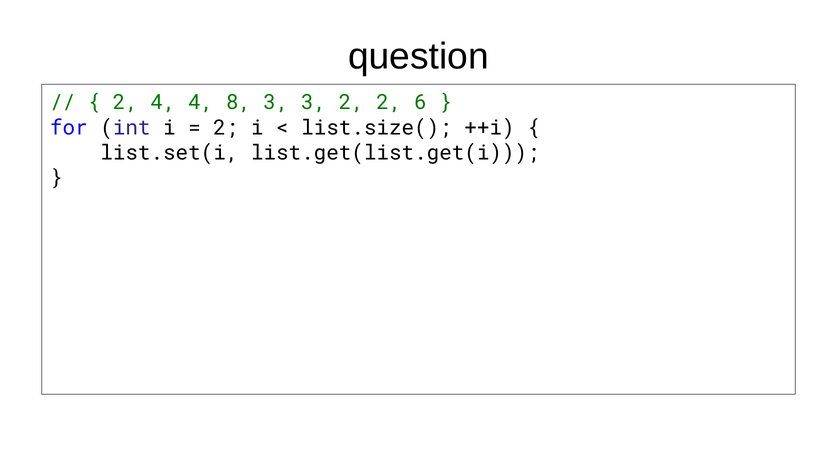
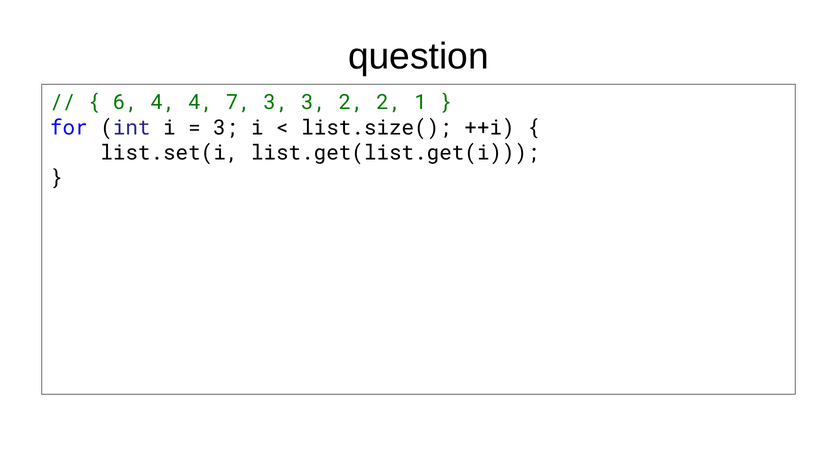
2: 2 -> 6 (125, 102)
8: 8 -> 7 (238, 102)
6: 6 -> 1 (420, 102)
2: 2 -> 3 (226, 128)
